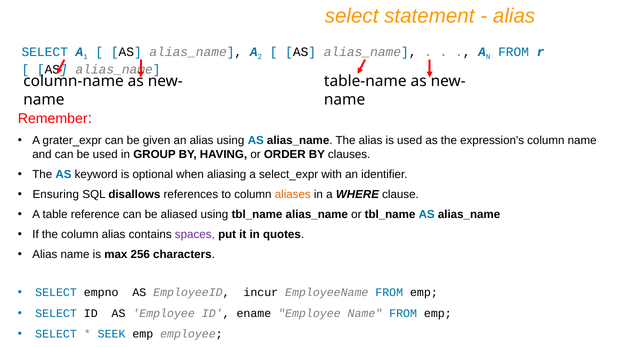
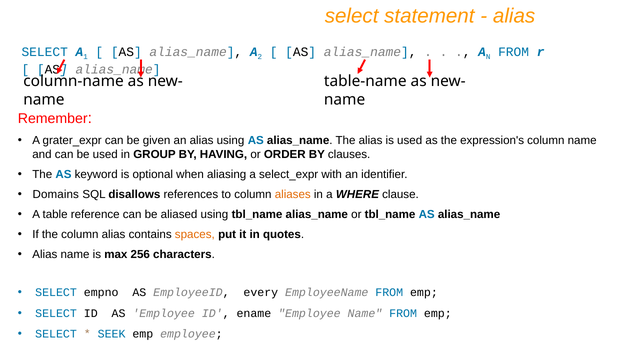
Ensuring: Ensuring -> Domains (56, 194)
spaces colour: purple -> orange (195, 234)
incur: incur -> every (261, 293)
